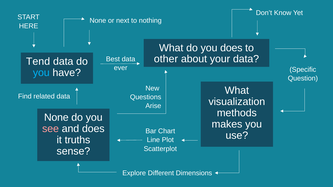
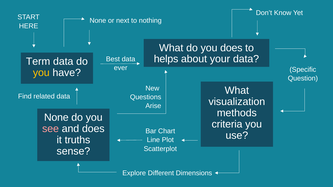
other: other -> helps (166, 59)
Tend: Tend -> Term (38, 62)
you colour: light blue -> yellow (41, 73)
makes: makes -> criteria (227, 124)
